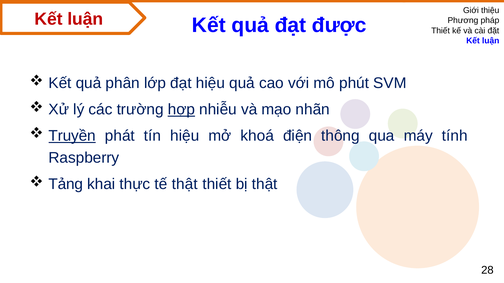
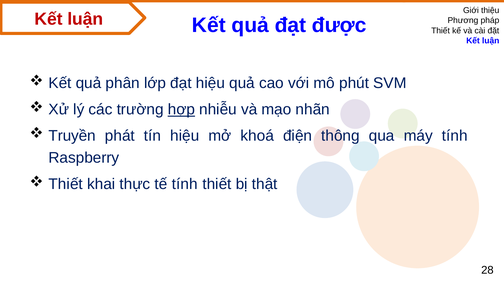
Truyền underline: present -> none (72, 136)
Tảng: Tảng -> Thiết (66, 185)
tế thật: thật -> tính (185, 185)
